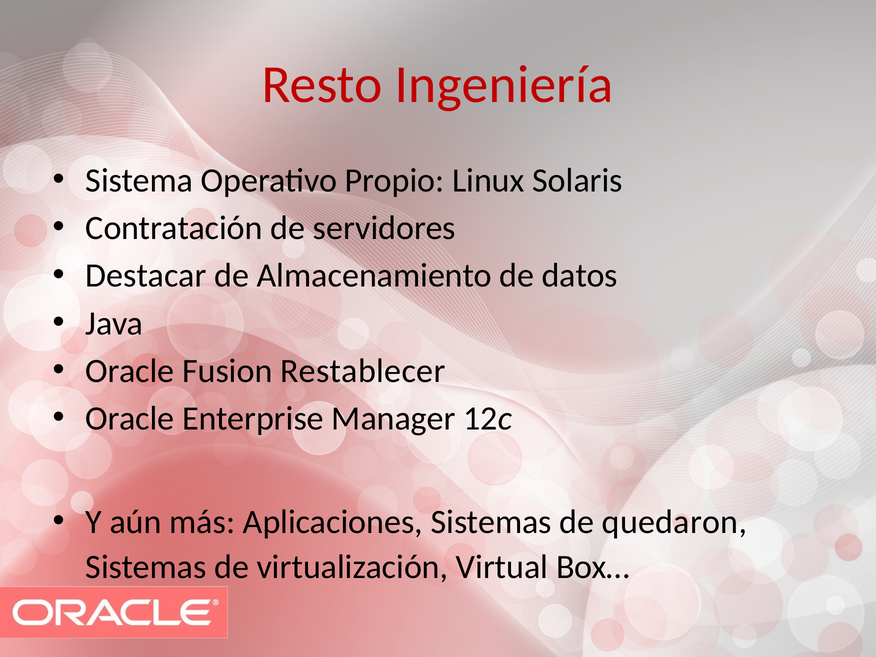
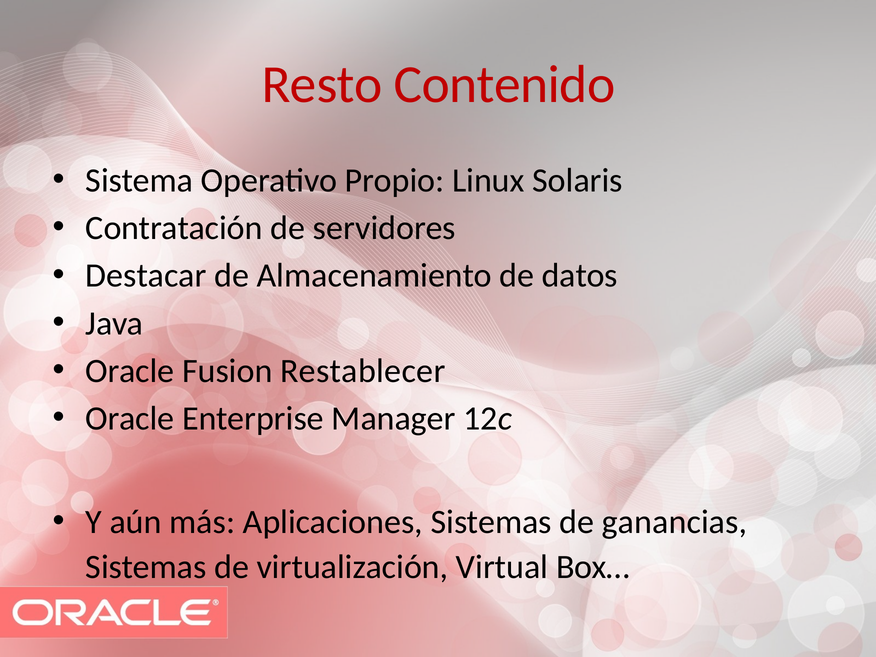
Ingeniería: Ingeniería -> Contenido (504, 85)
quedaron: quedaron -> ganancias (675, 522)
